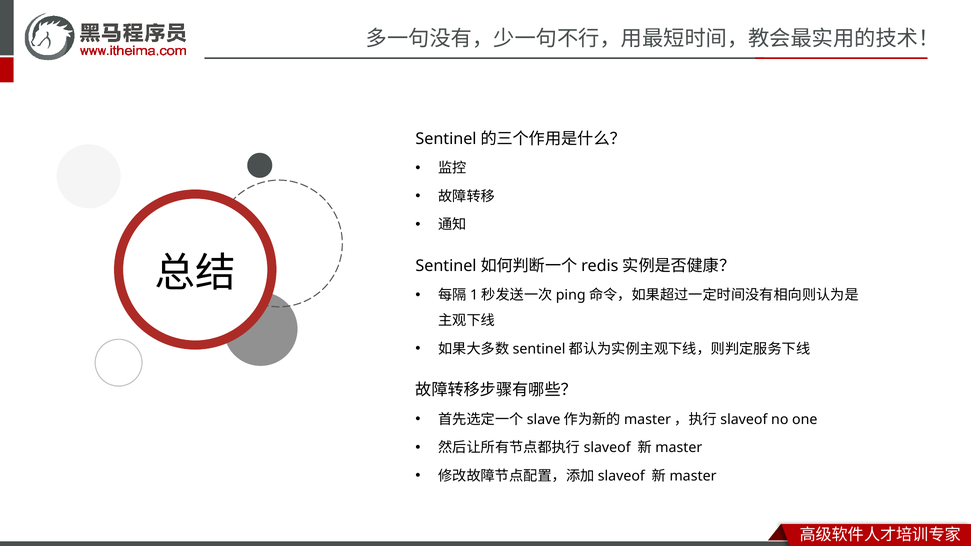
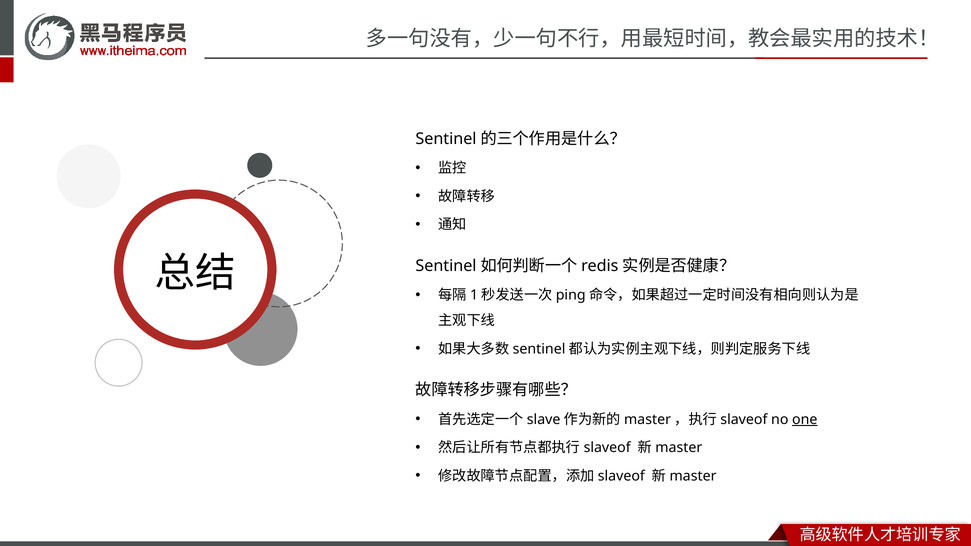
one underline: none -> present (805, 419)
